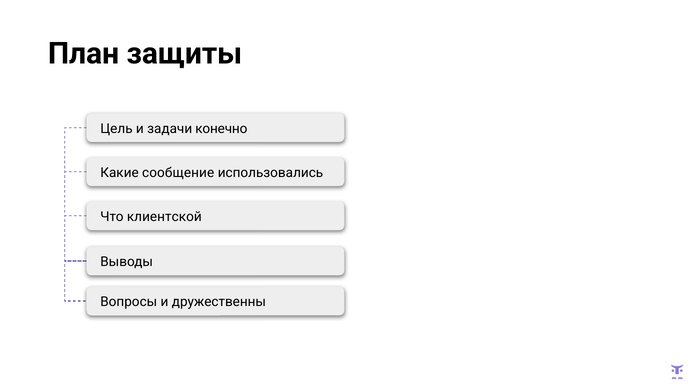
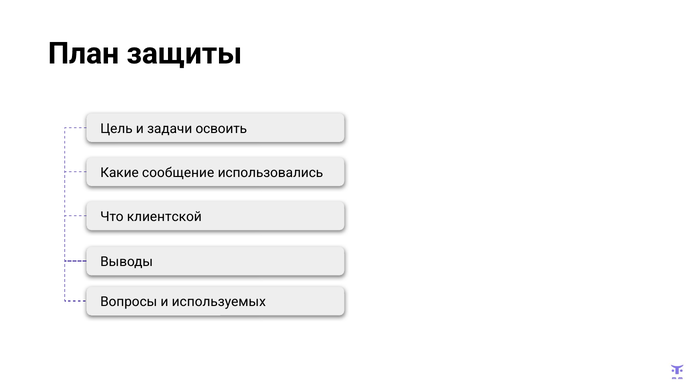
конечно: конечно -> освоить (221, 129)
дружественны: дружественны -> используемых (219, 302)
